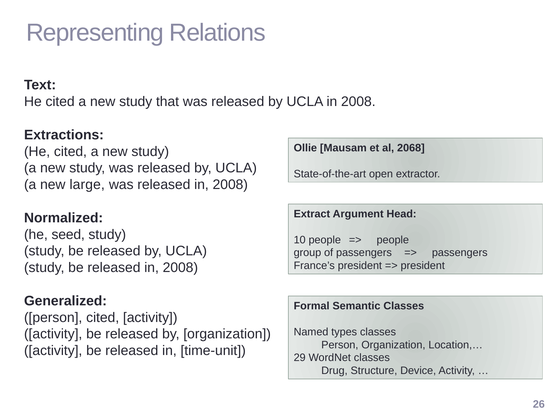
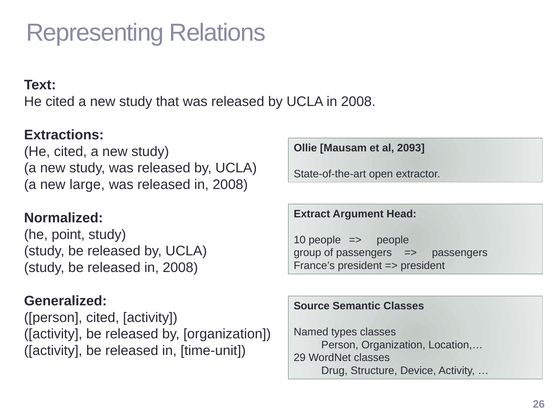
2068: 2068 -> 2093 (411, 148)
seed: seed -> point (68, 234)
Formal: Formal -> Source (312, 306)
